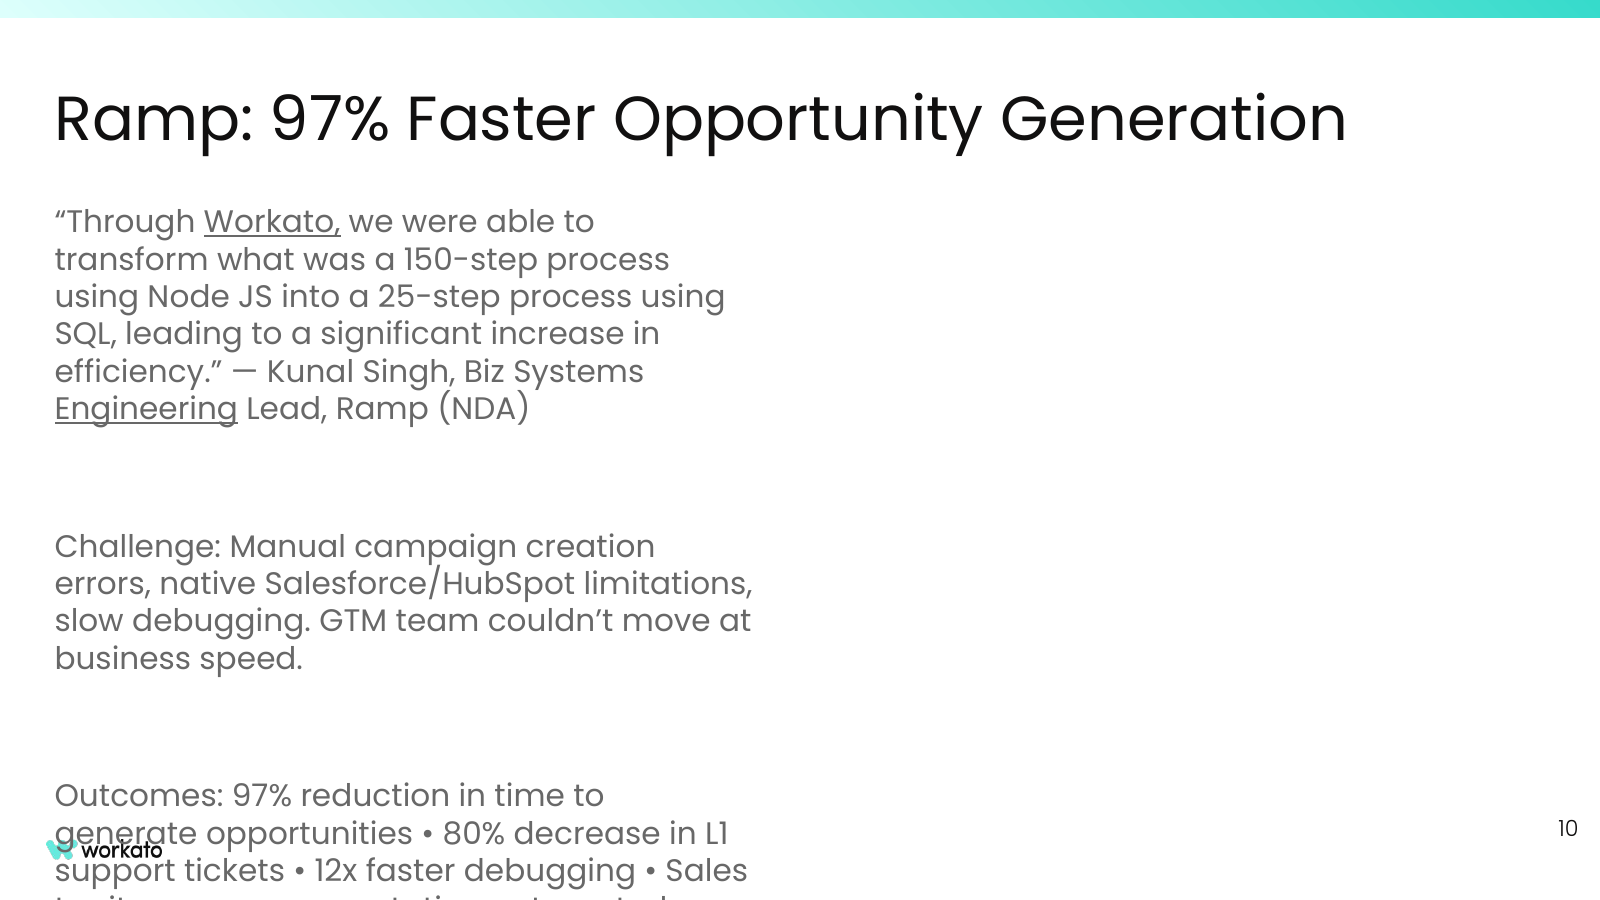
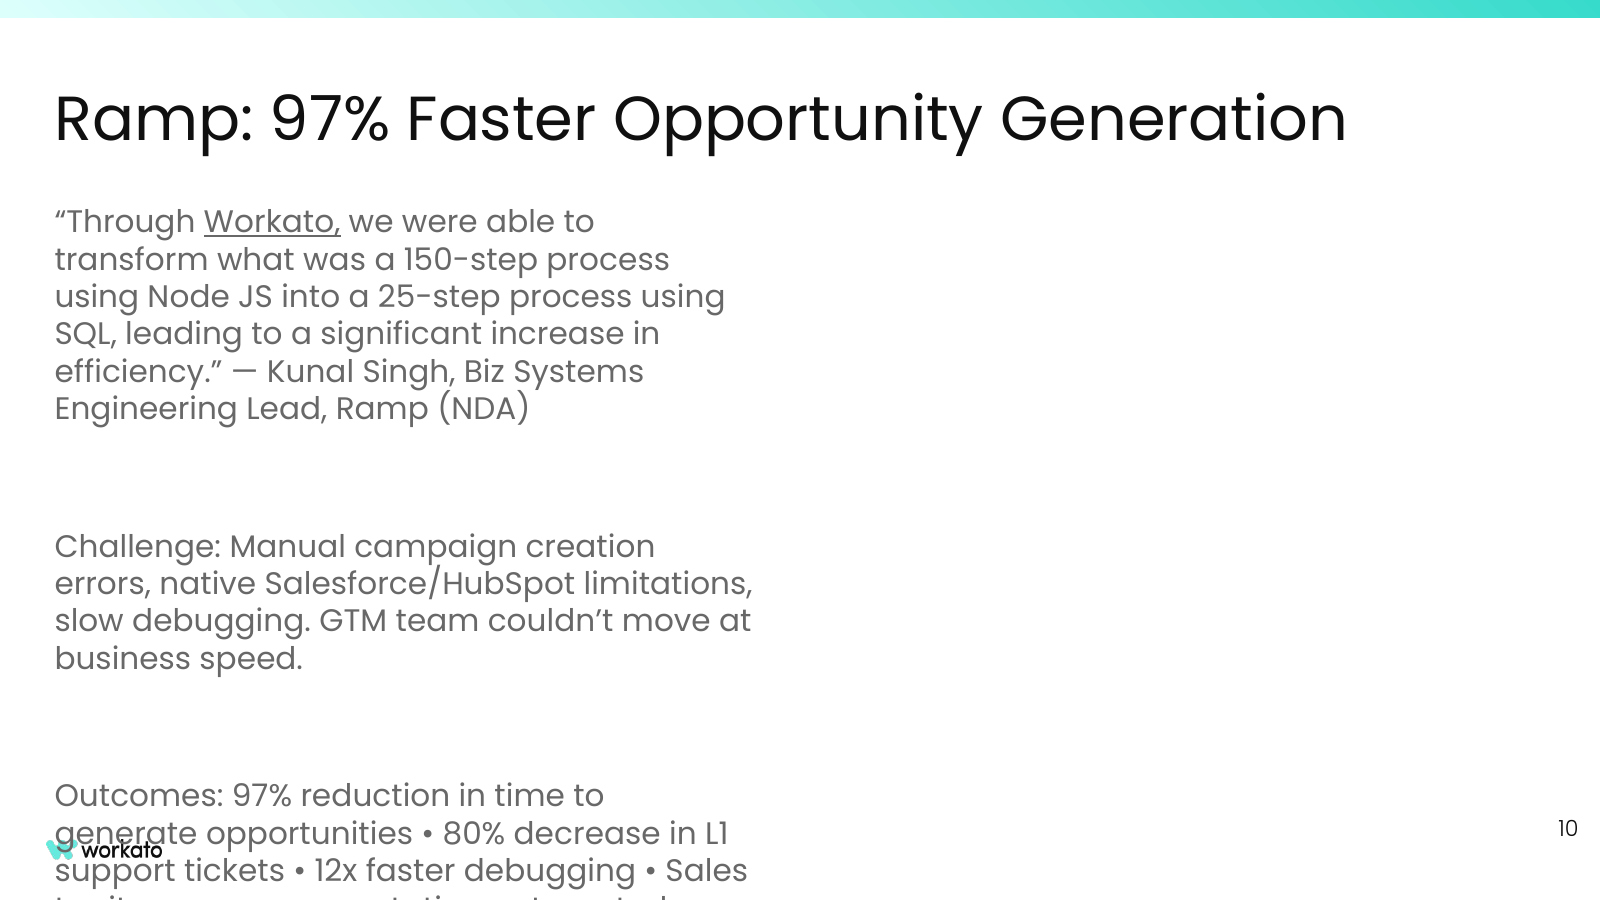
Engineering underline: present -> none (146, 409)
